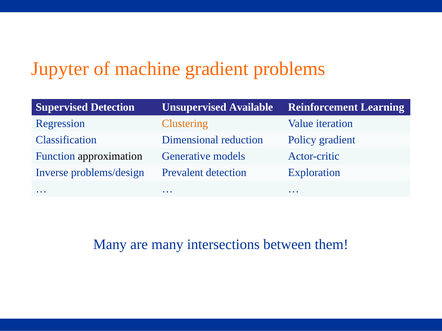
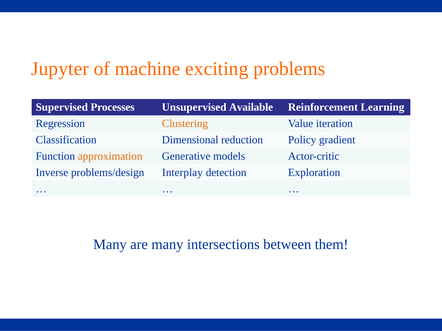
machine gradient: gradient -> exciting (217, 69)
Supervised Detection: Detection -> Processes (113, 107)
approximation colour: black -> orange (110, 156)
Prevalent: Prevalent -> Interplay (182, 172)
